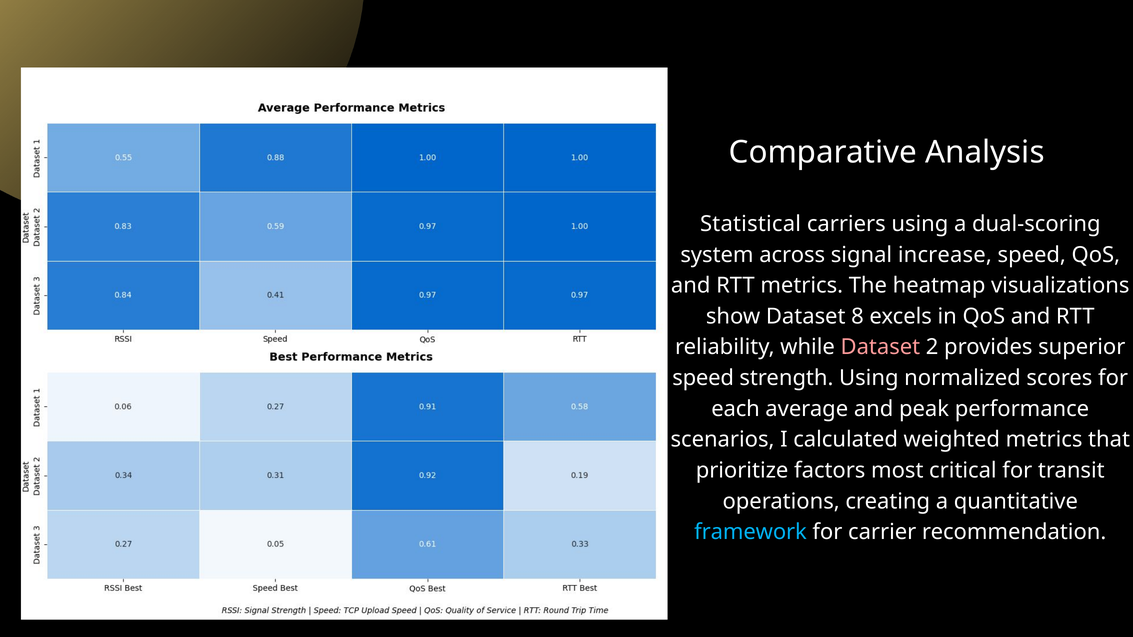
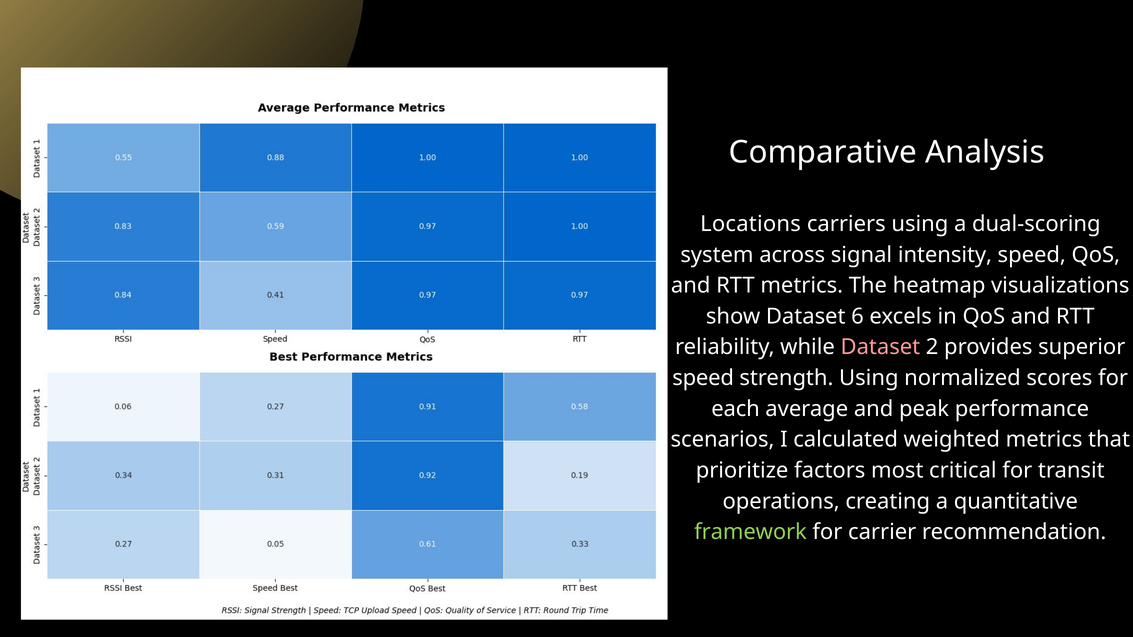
Statistical: Statistical -> Locations (751, 224)
increase: increase -> intensity (945, 255)
8: 8 -> 6 (857, 317)
framework colour: light blue -> light green (751, 532)
